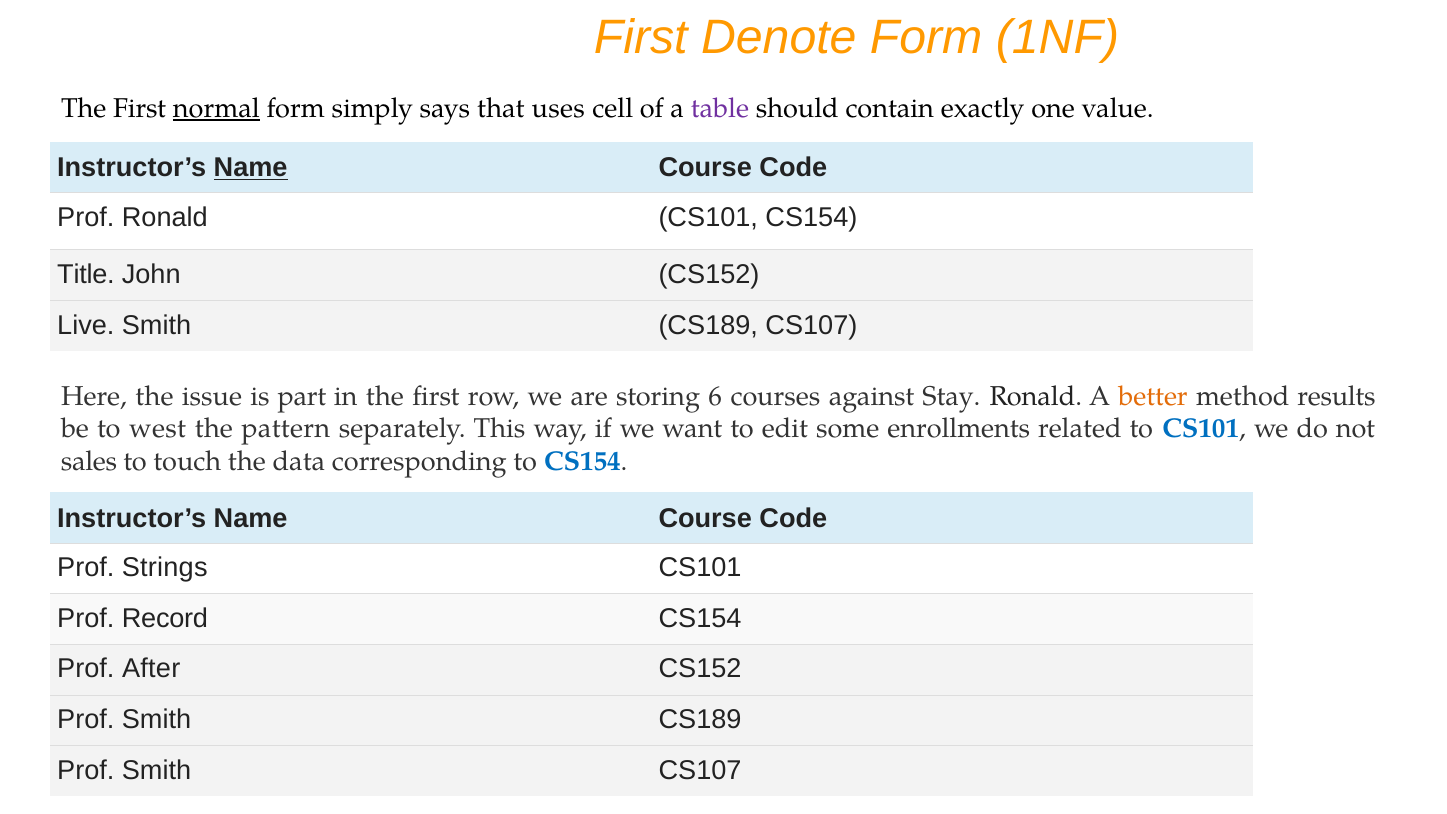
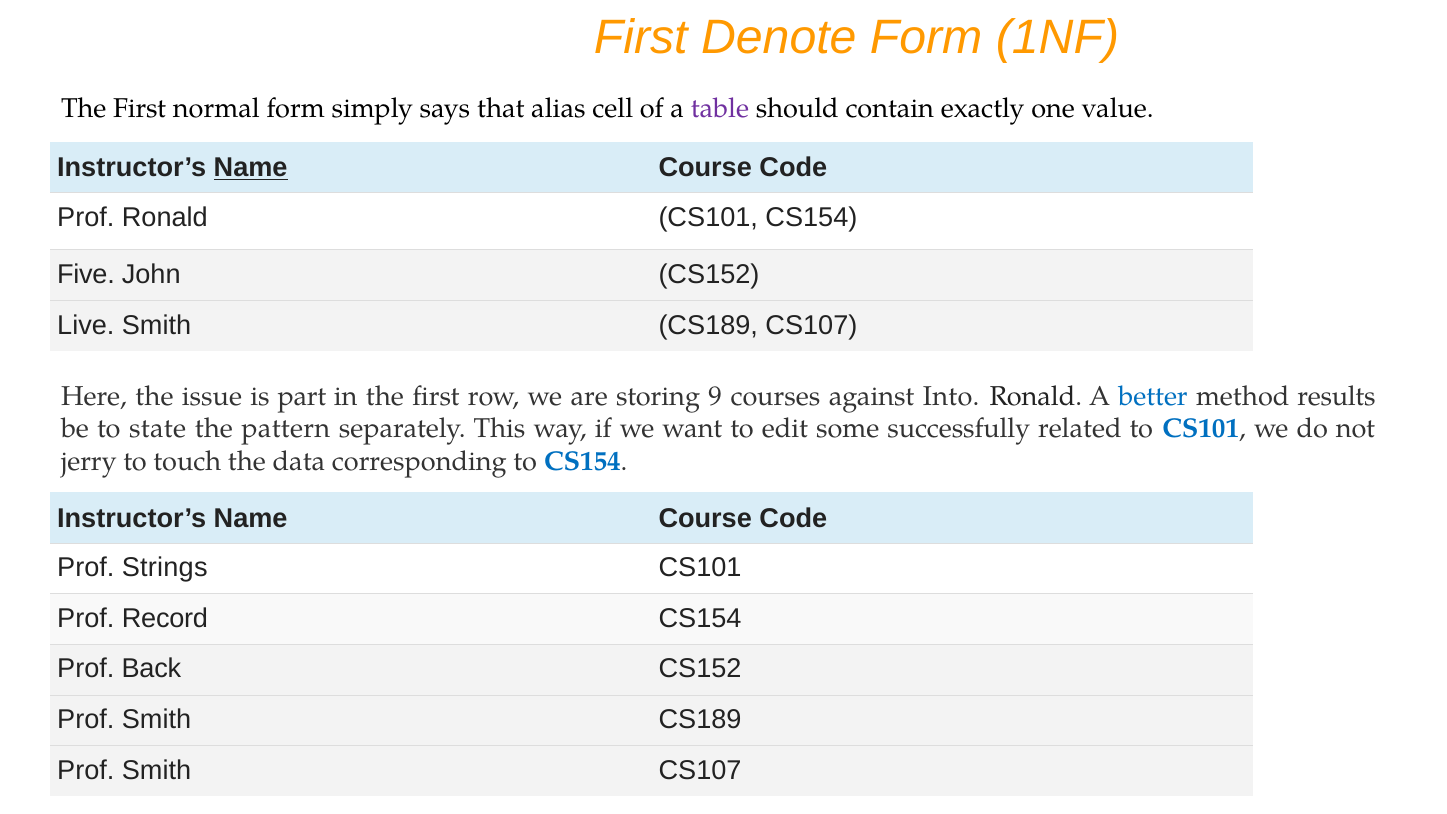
normal underline: present -> none (216, 108)
uses: uses -> alias (558, 108)
Title: Title -> Five (86, 274)
6: 6 -> 9 (715, 396)
Stay: Stay -> Into (951, 396)
better colour: orange -> blue (1153, 396)
west: west -> state (158, 429)
enrollments: enrollments -> successfully (959, 429)
sales: sales -> jerry (89, 461)
After: After -> Back (151, 669)
